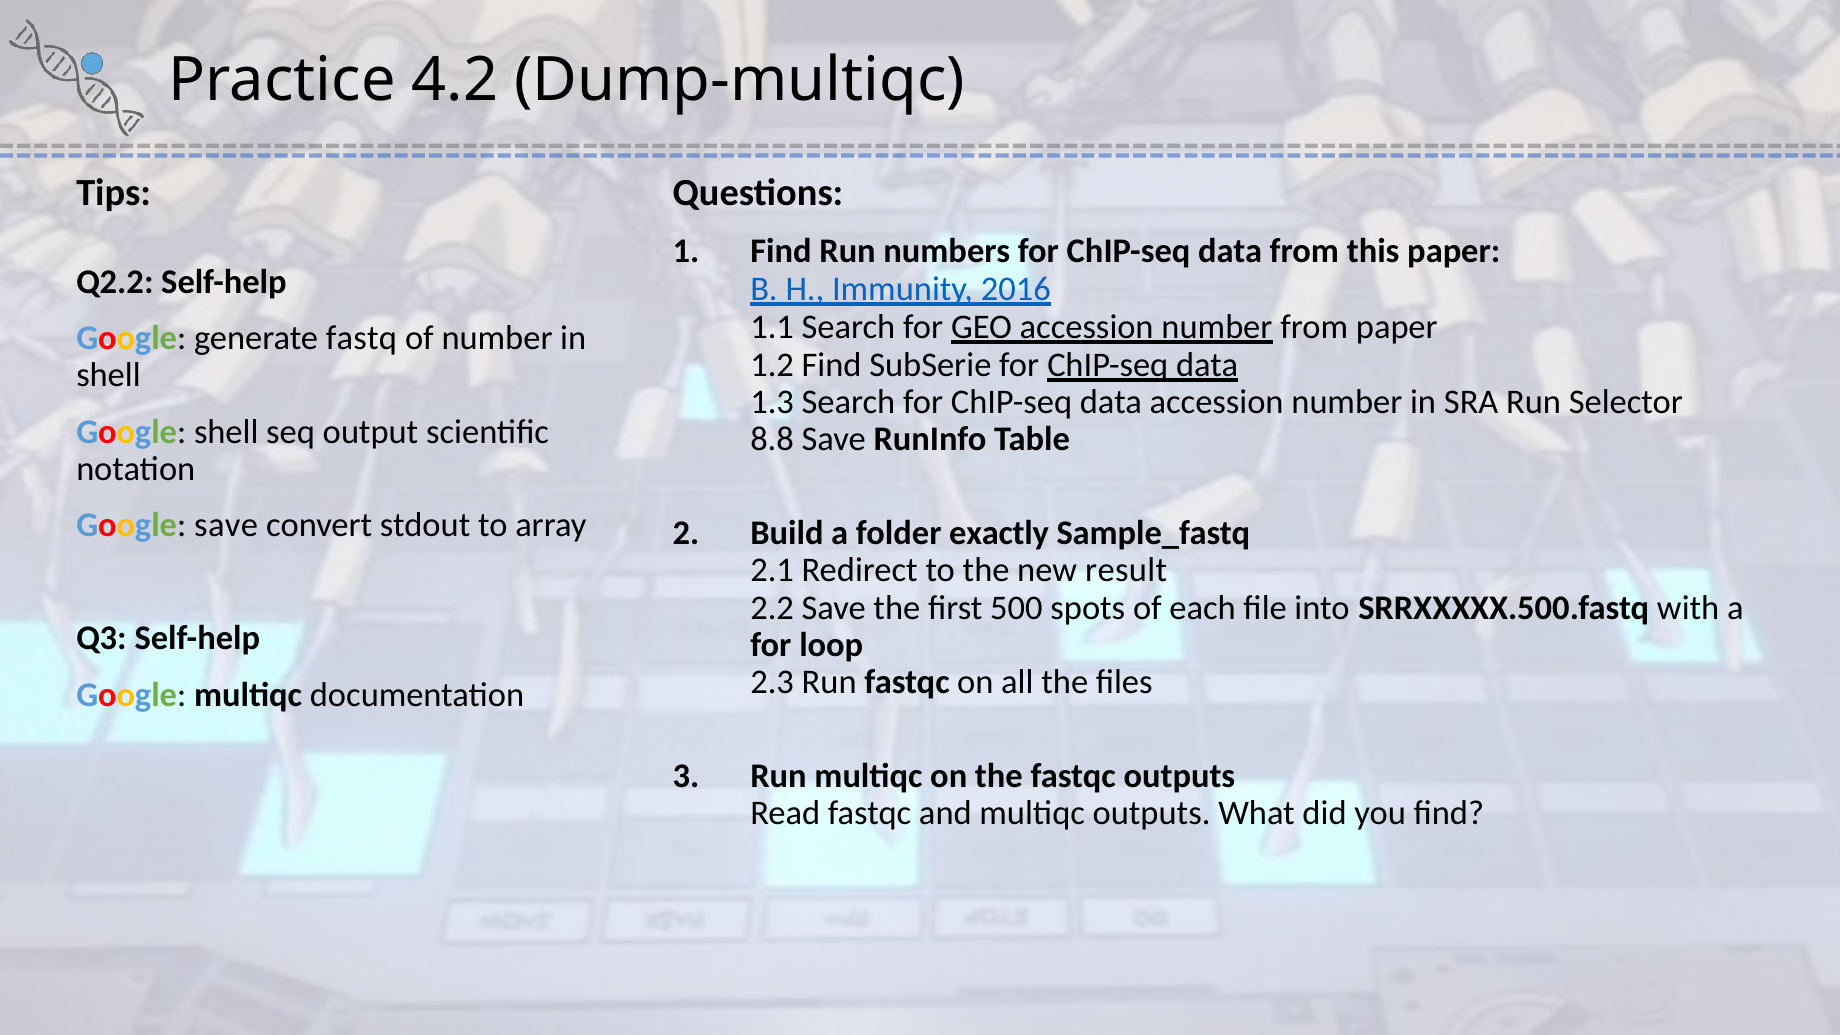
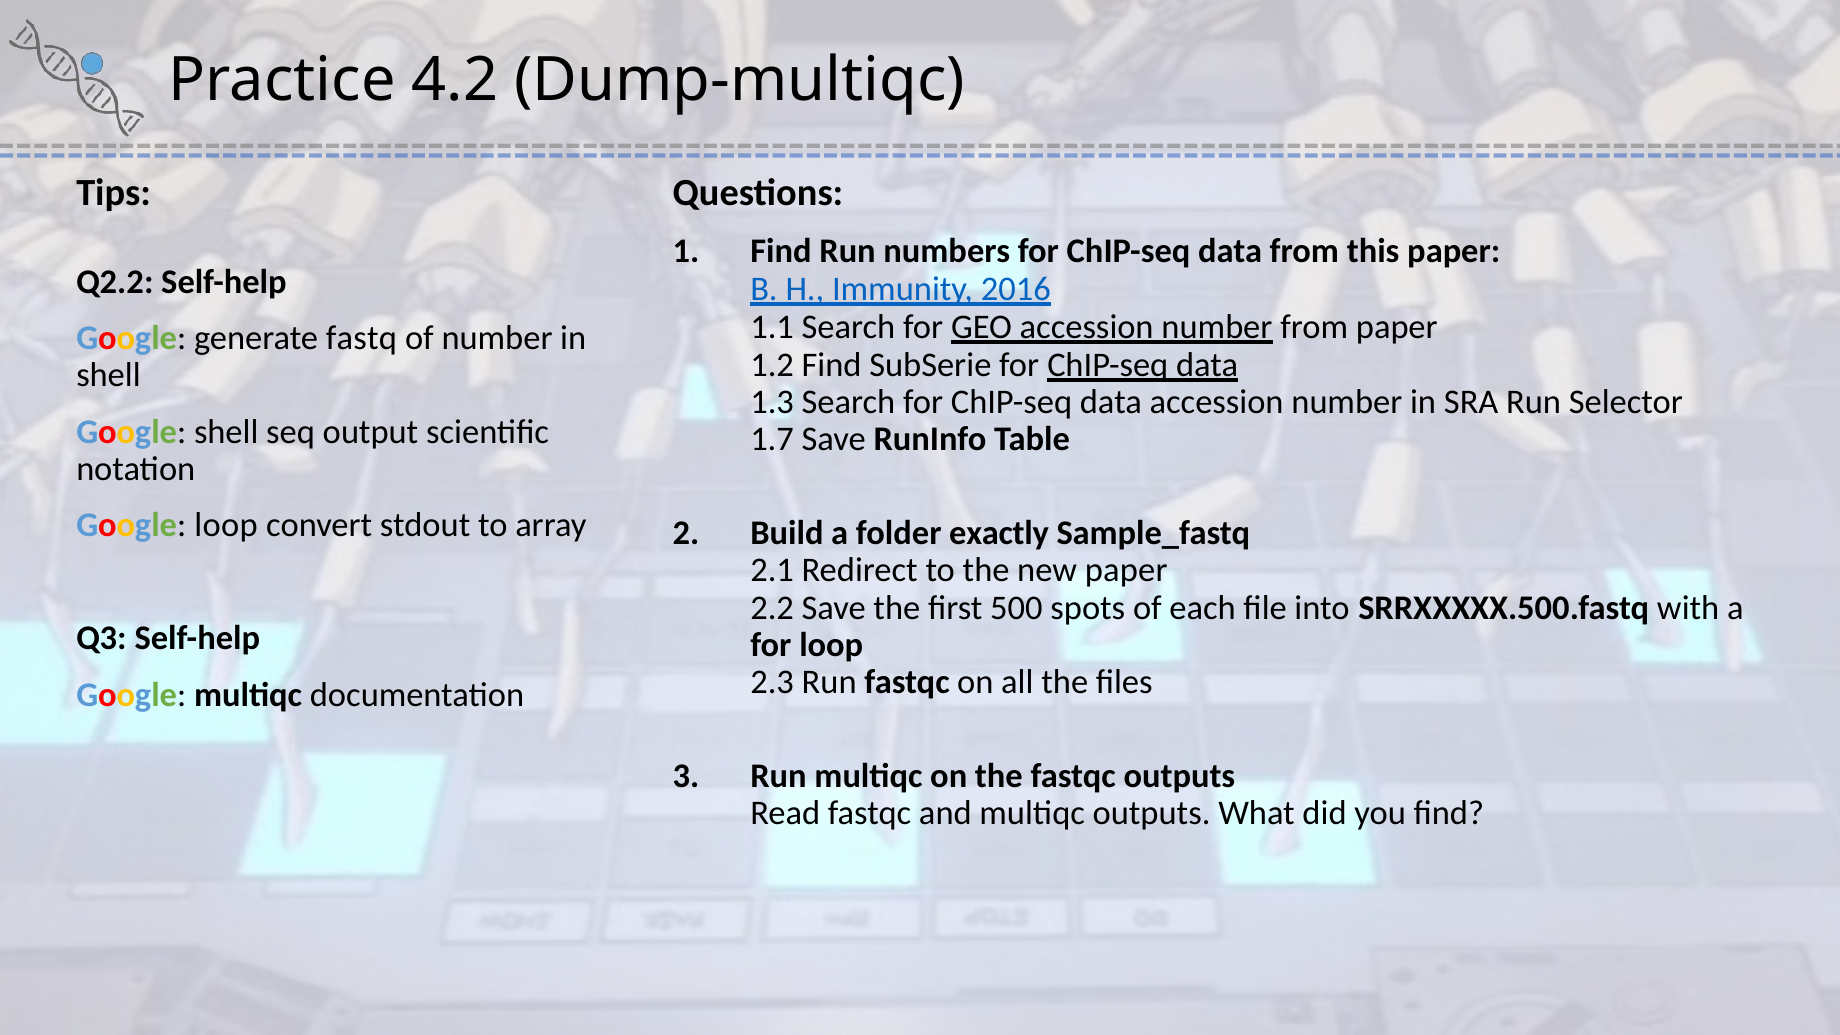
8.8: 8.8 -> 1.7 (772, 440)
Google save: save -> loop (226, 526)
new result: result -> paper (1126, 570)
